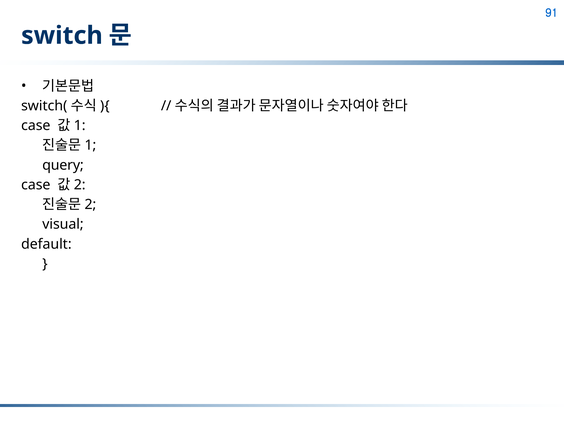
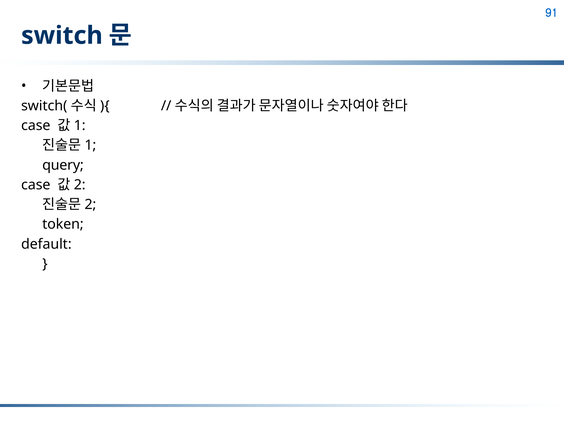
visual: visual -> token (63, 224)
